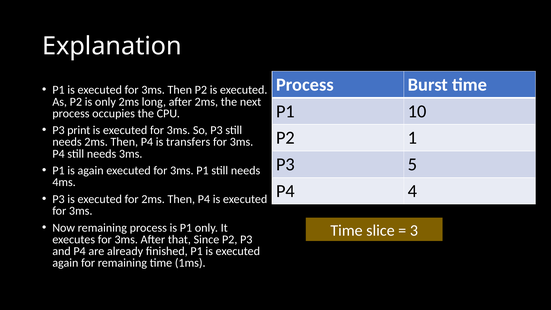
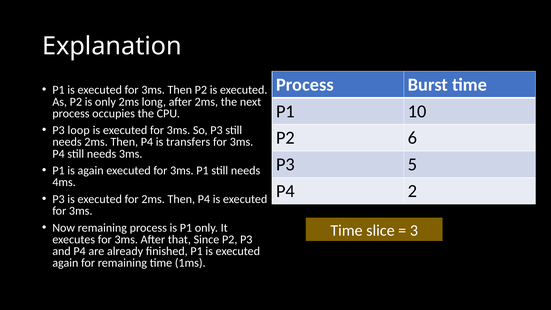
print: print -> loop (79, 130)
1: 1 -> 6 (413, 138)
4: 4 -> 2 (413, 191)
